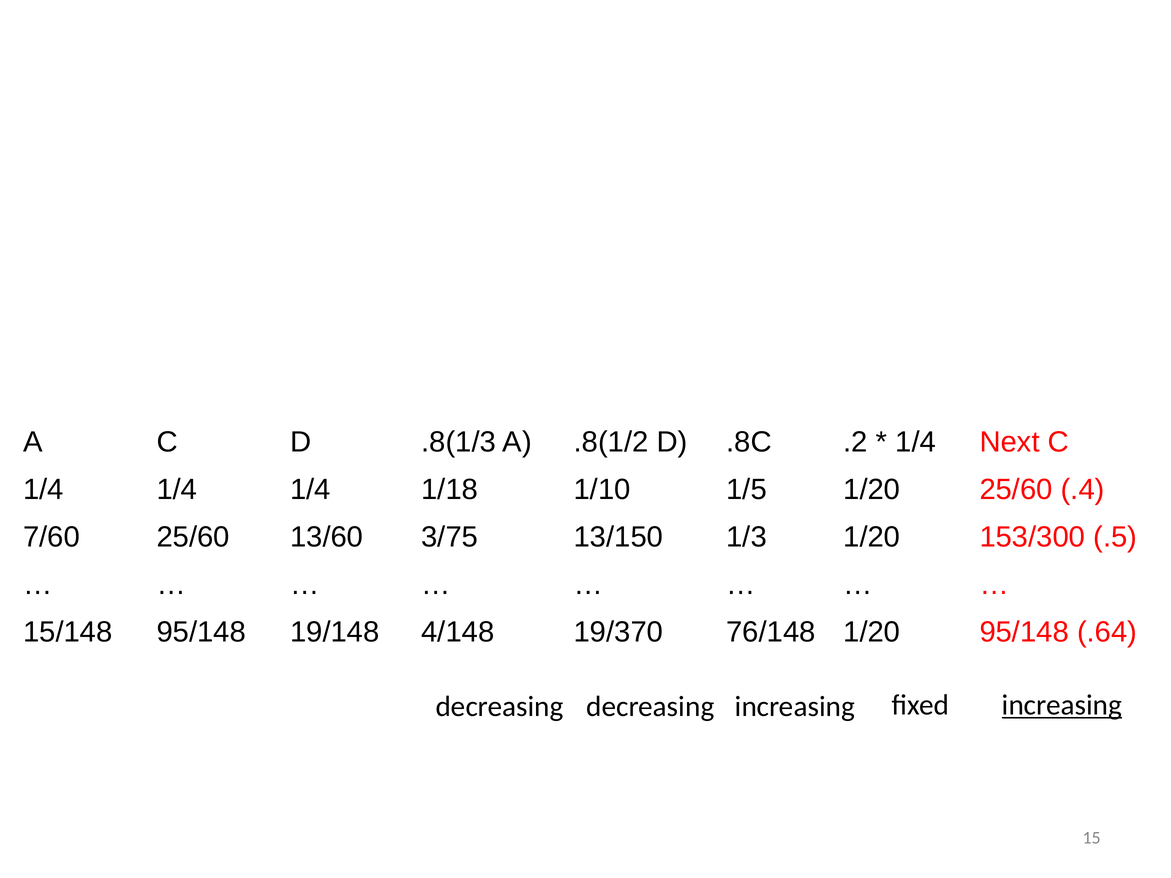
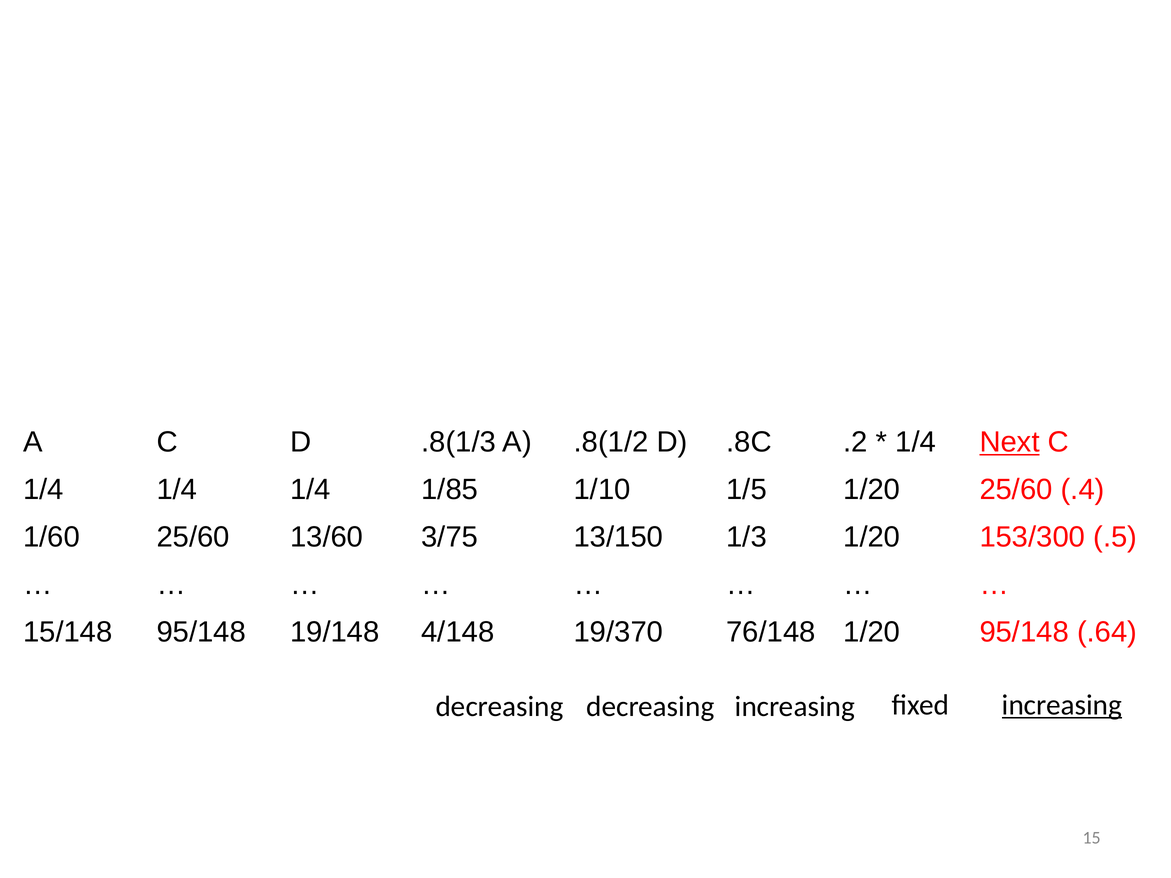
Next underline: none -> present (1010, 442)
1/18: 1/18 -> 1/85 (450, 490)
7/60: 7/60 -> 1/60 (52, 537)
